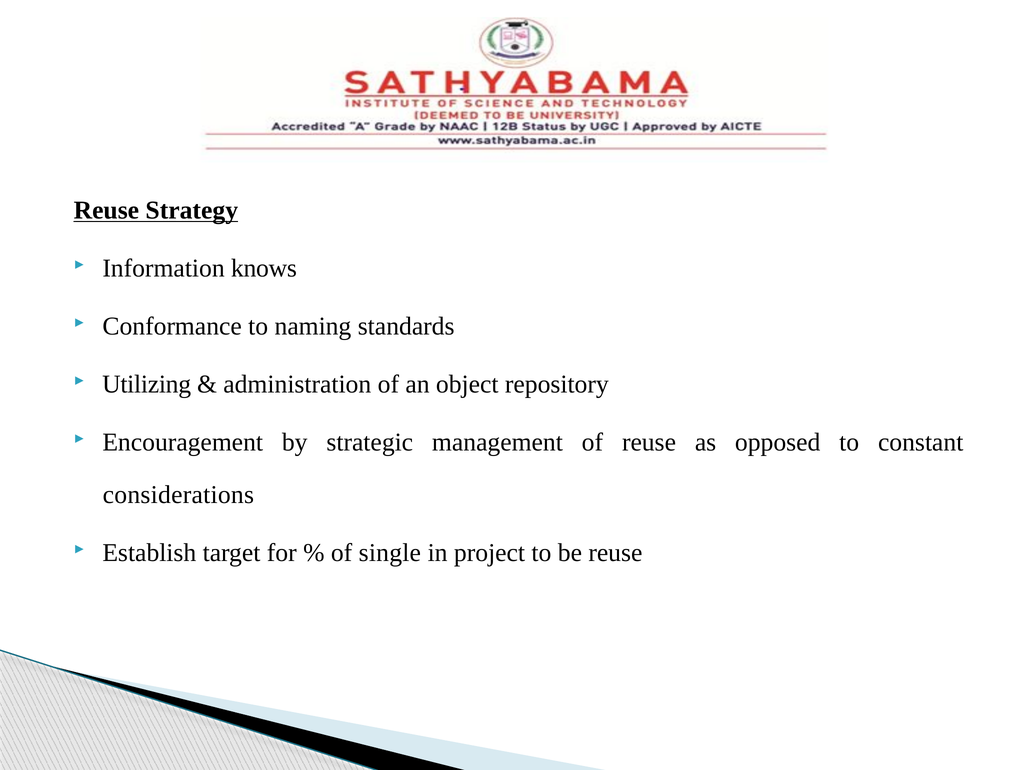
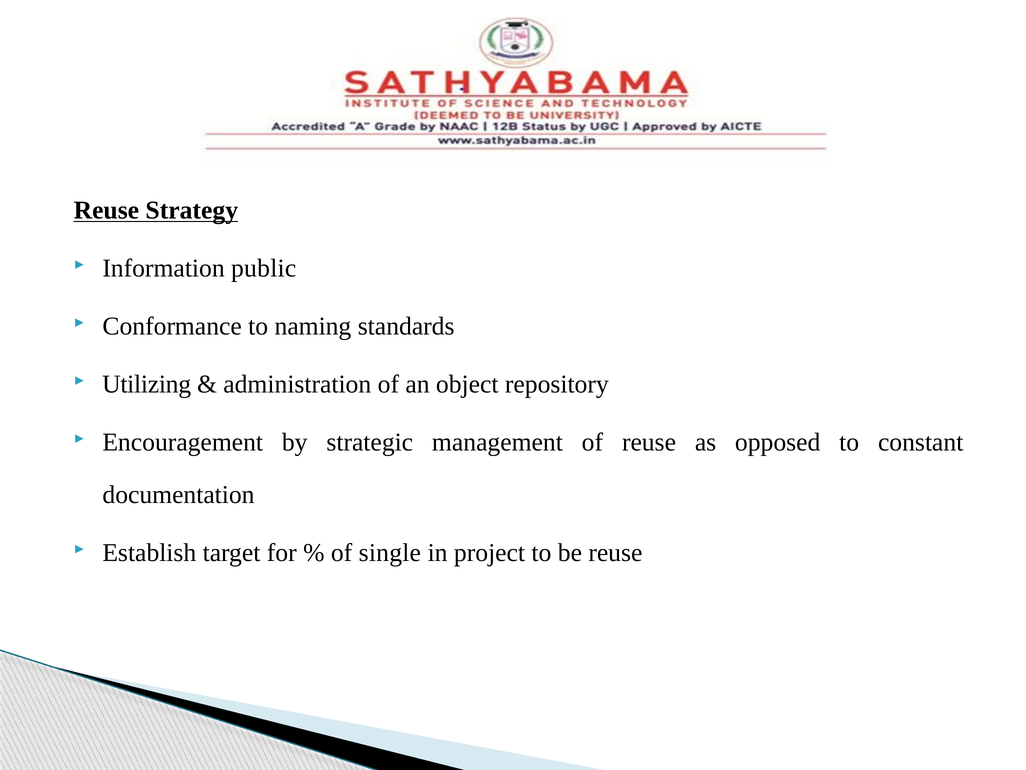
knows: knows -> public (264, 268)
considerations: considerations -> documentation (178, 494)
